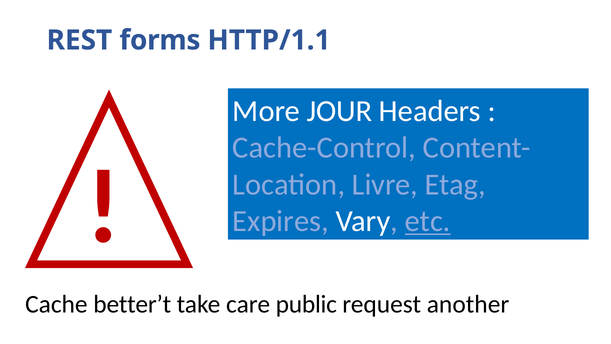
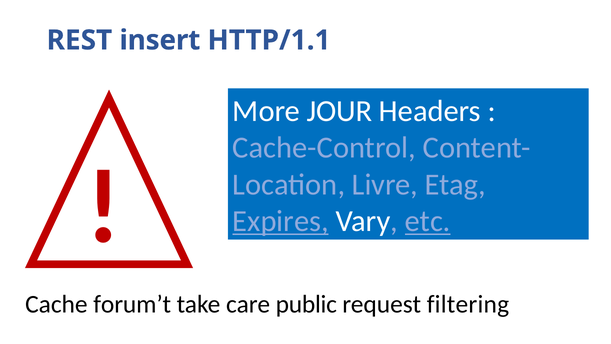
forms: forms -> insert (160, 40)
Expires underline: none -> present (281, 221)
better’t: better’t -> forum’t (132, 304)
another: another -> filtering (468, 304)
